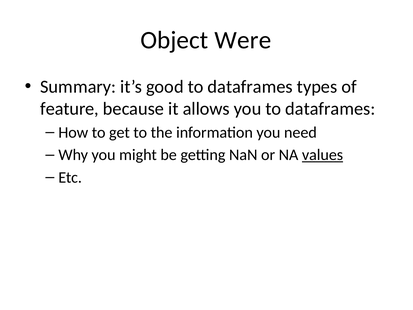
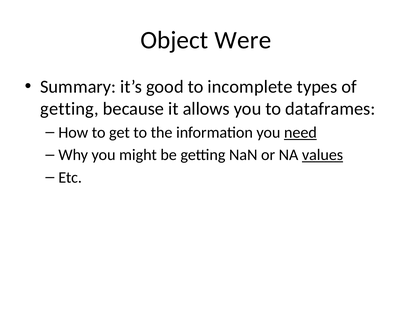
good to dataframes: dataframes -> incomplete (250, 87)
feature: feature -> getting (69, 109)
need underline: none -> present (300, 132)
